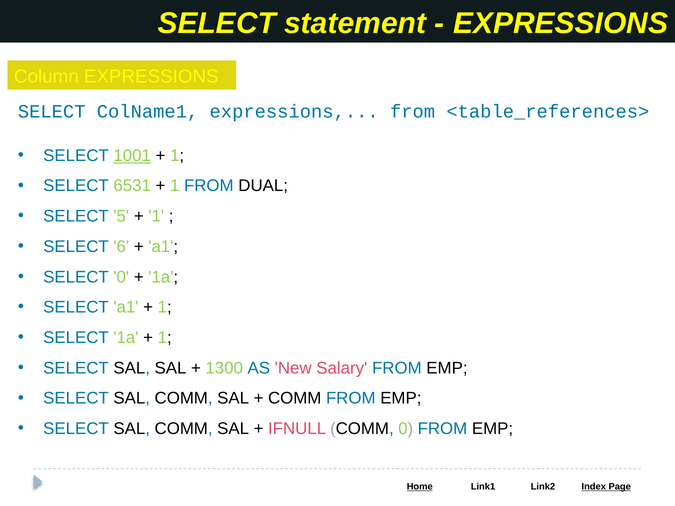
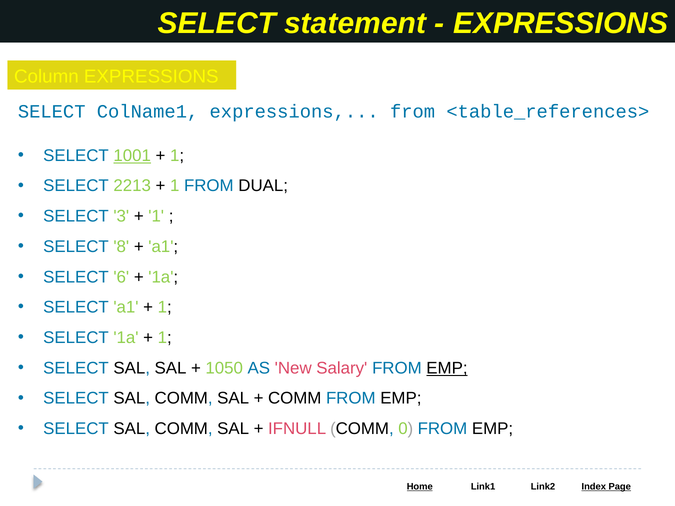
6531: 6531 -> 2213 (132, 186)
5: 5 -> 3 (121, 216)
6: 6 -> 8 (121, 247)
SELECT 0: 0 -> 6 (121, 277)
1300: 1300 -> 1050 (224, 368)
EMP underline: none -> present (447, 368)
